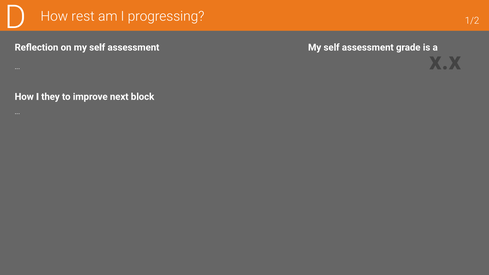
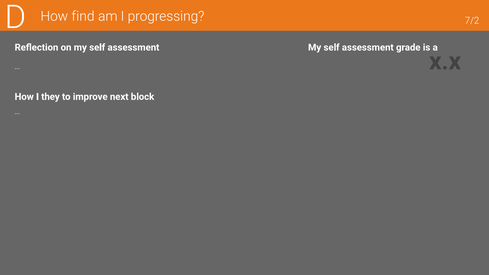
rest: rest -> find (83, 16)
1/2: 1/2 -> 7/2 (472, 21)
